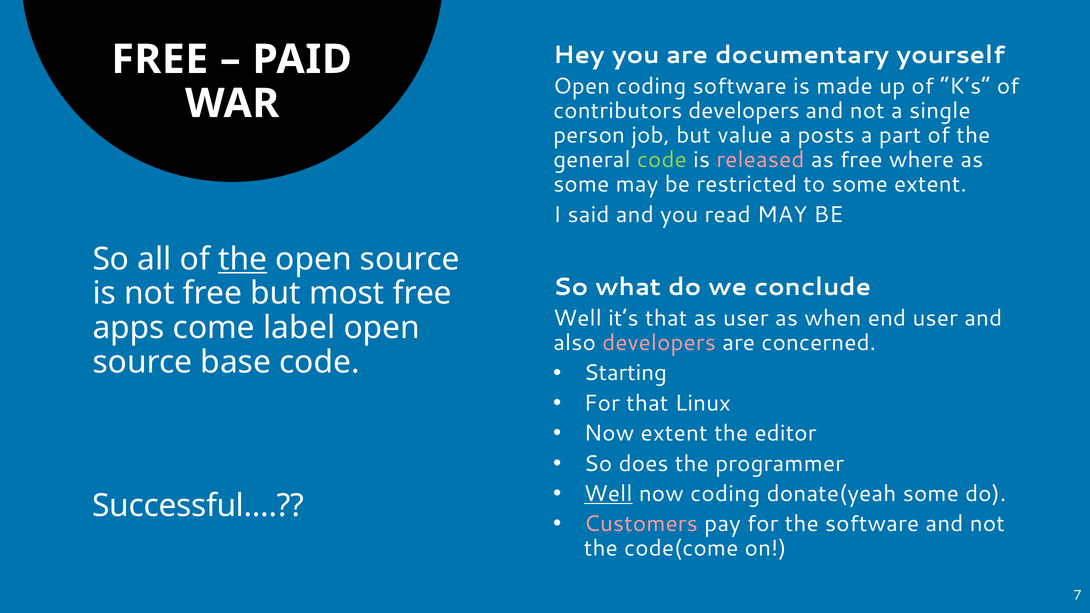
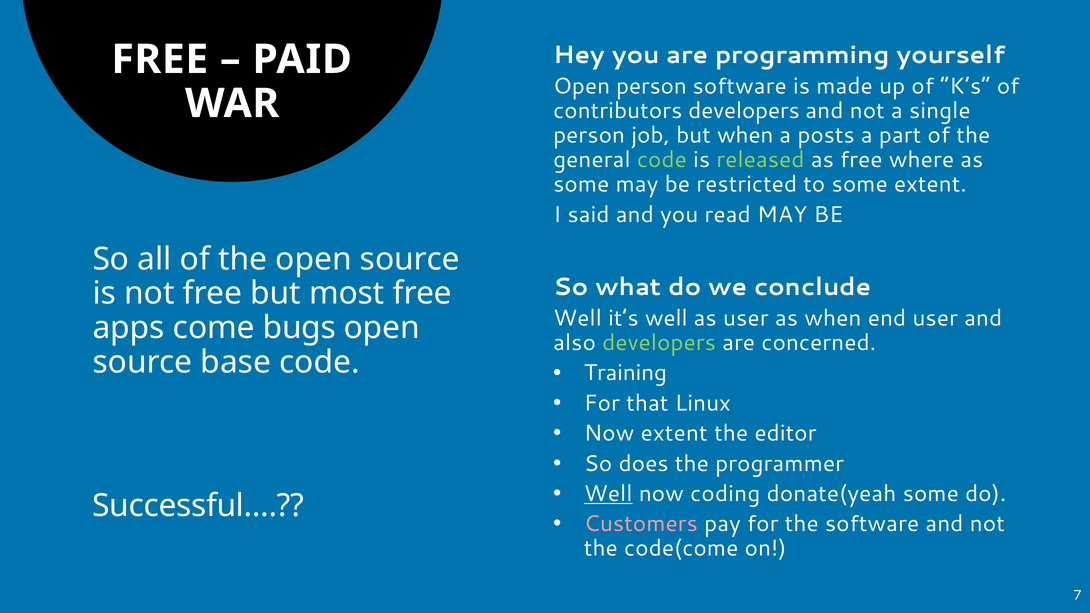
documentary: documentary -> programming (802, 55)
Open coding: coding -> person (651, 86)
but value: value -> when (745, 135)
released colour: pink -> light green (760, 160)
the underline: present -> none (243, 259)
it’s that: that -> well (666, 318)
label: label -> bugs (299, 328)
developers colour: pink -> light green (659, 343)
Starting: Starting -> Training (625, 373)
